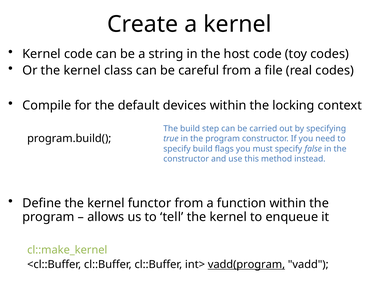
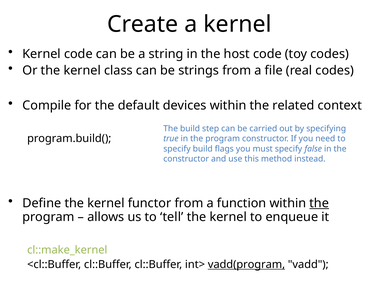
careful: careful -> strings (199, 71)
locking: locking -> related (293, 105)
the underline: none -> present (319, 203)
